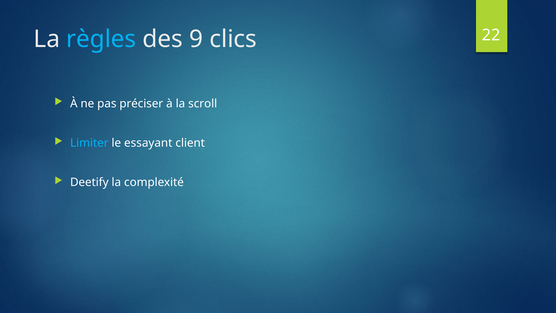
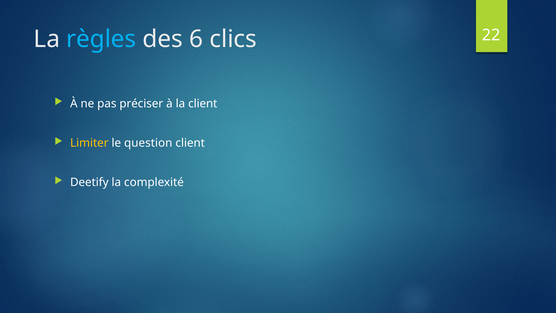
9: 9 -> 6 (196, 39)
la scroll: scroll -> client (203, 103)
Limiter colour: light blue -> yellow (89, 143)
essayant: essayant -> question (148, 143)
